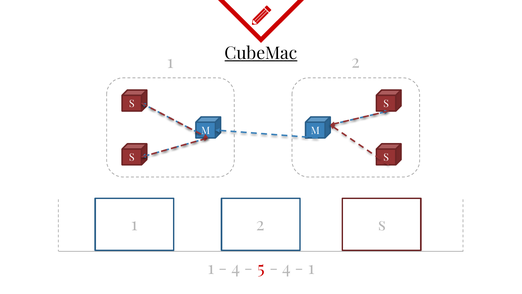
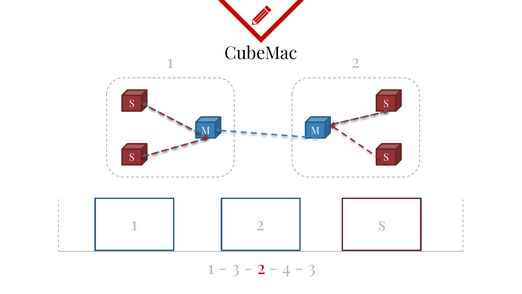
CubeMac underline: present -> none (261, 53)
4: 4 -> 3 (236, 268)
5: 5 -> 2 (261, 268)
1: 1 -> 3 (312, 268)
